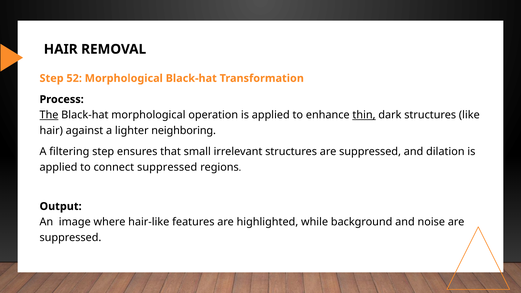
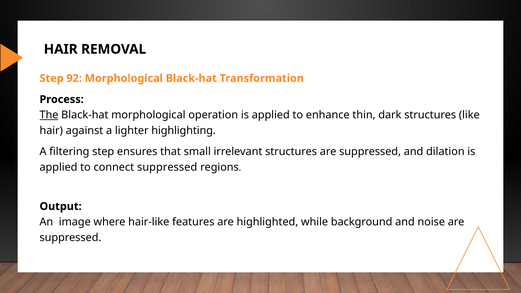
52: 52 -> 92 (74, 78)
thin underline: present -> none (364, 115)
neighboring: neighboring -> highlighting (184, 131)
